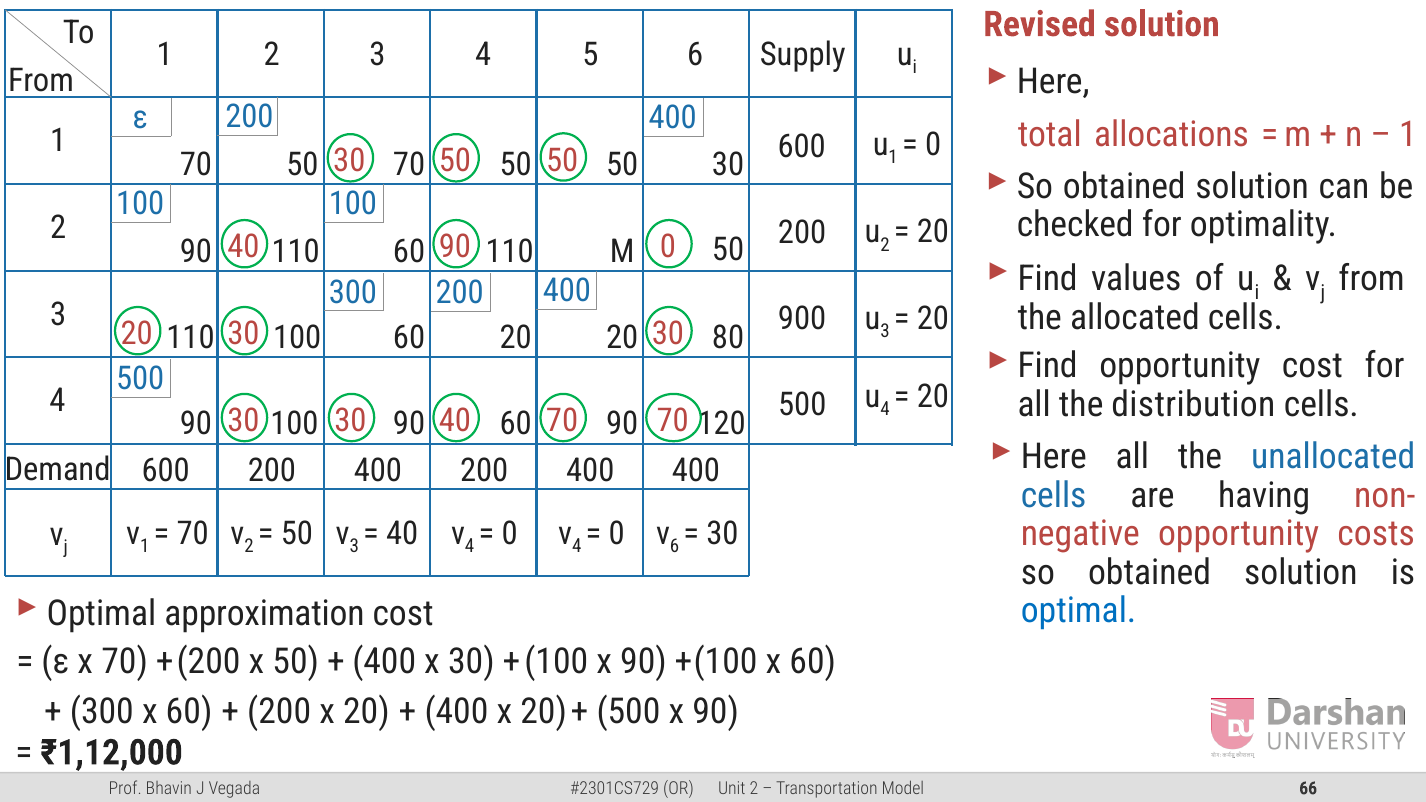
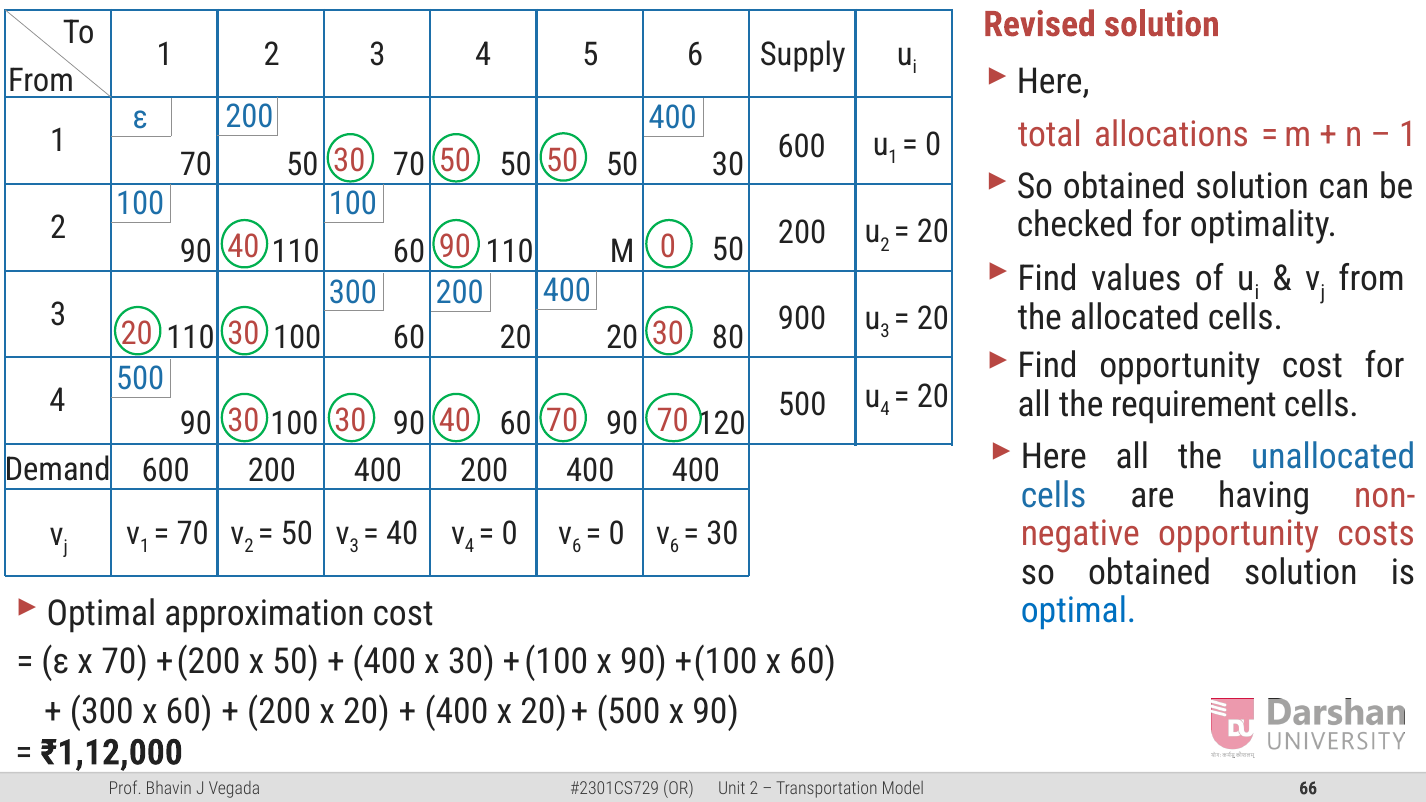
distribution: distribution -> requirement (1194, 404)
4: 4 -> 6 (577, 547)
